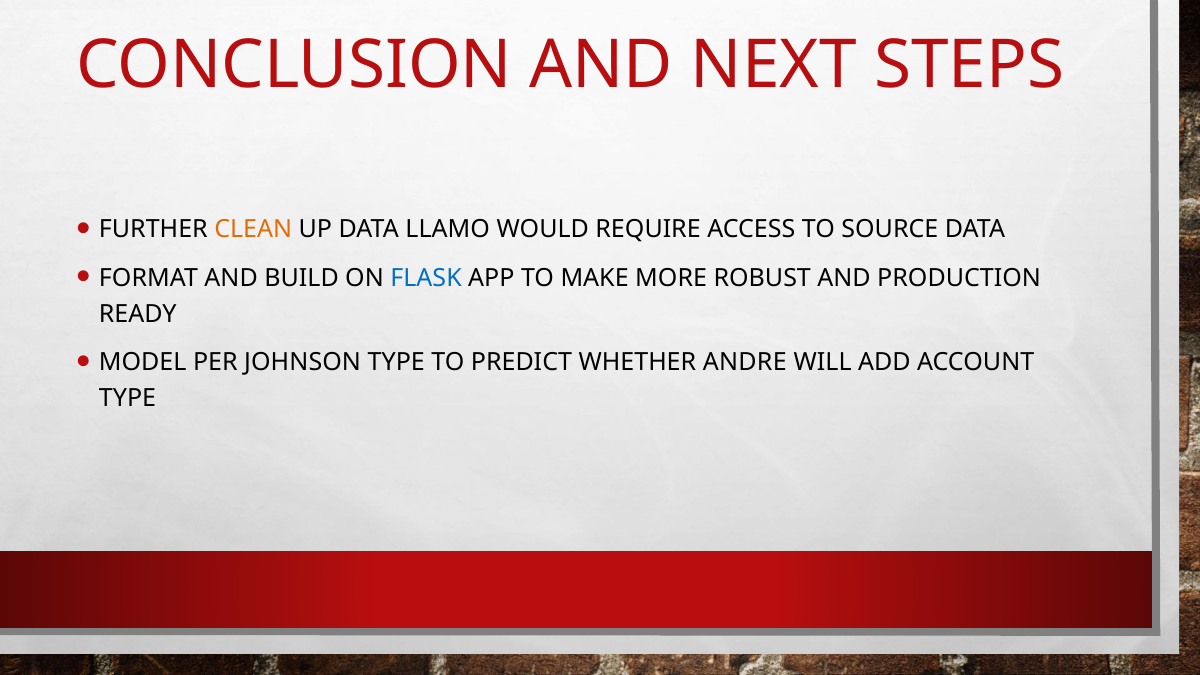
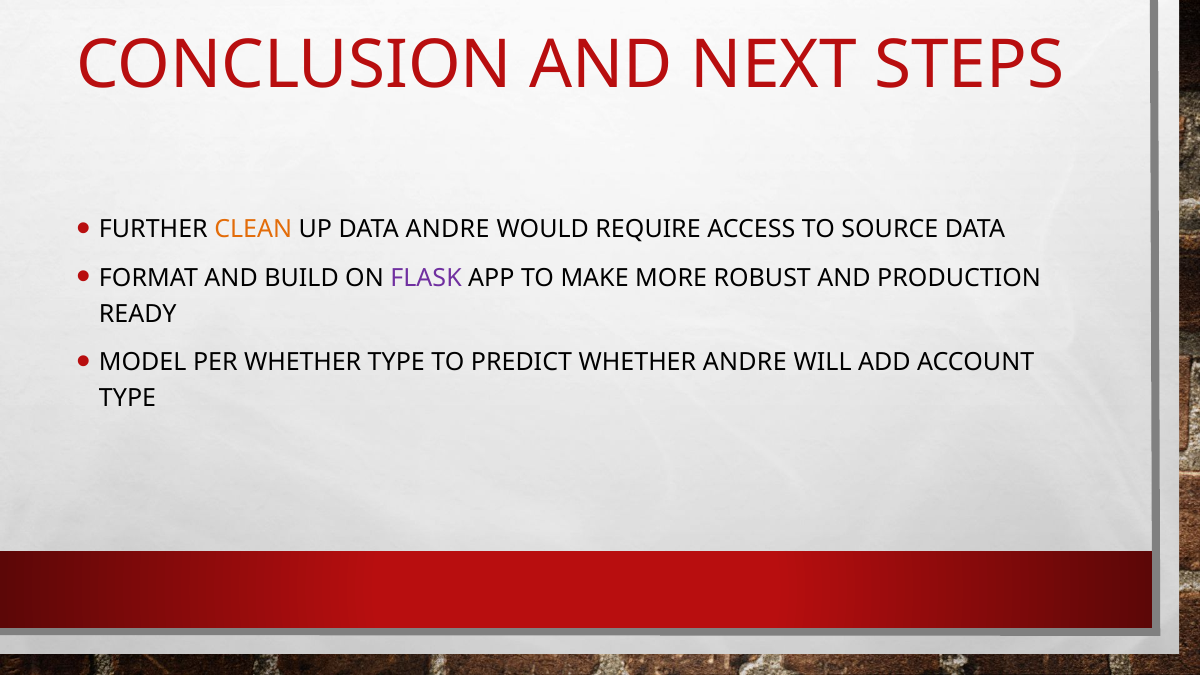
DATA LLAMO: LLAMO -> ANDRE (448, 229)
FLASK colour: blue -> purple (426, 278)
PER JOHNSON: JOHNSON -> WHETHER (303, 362)
